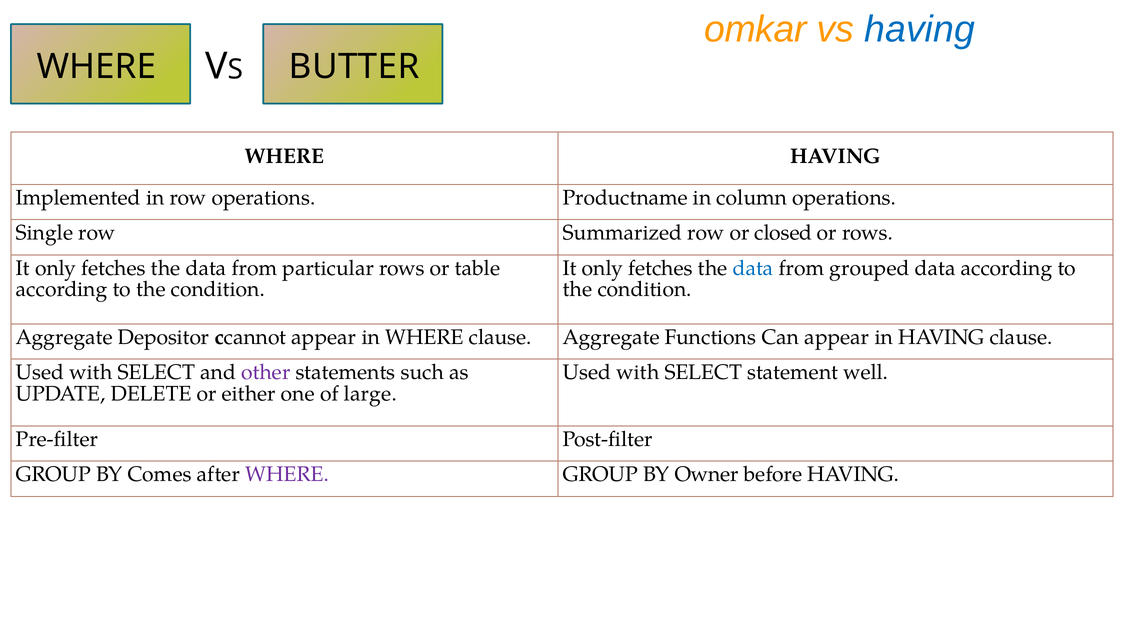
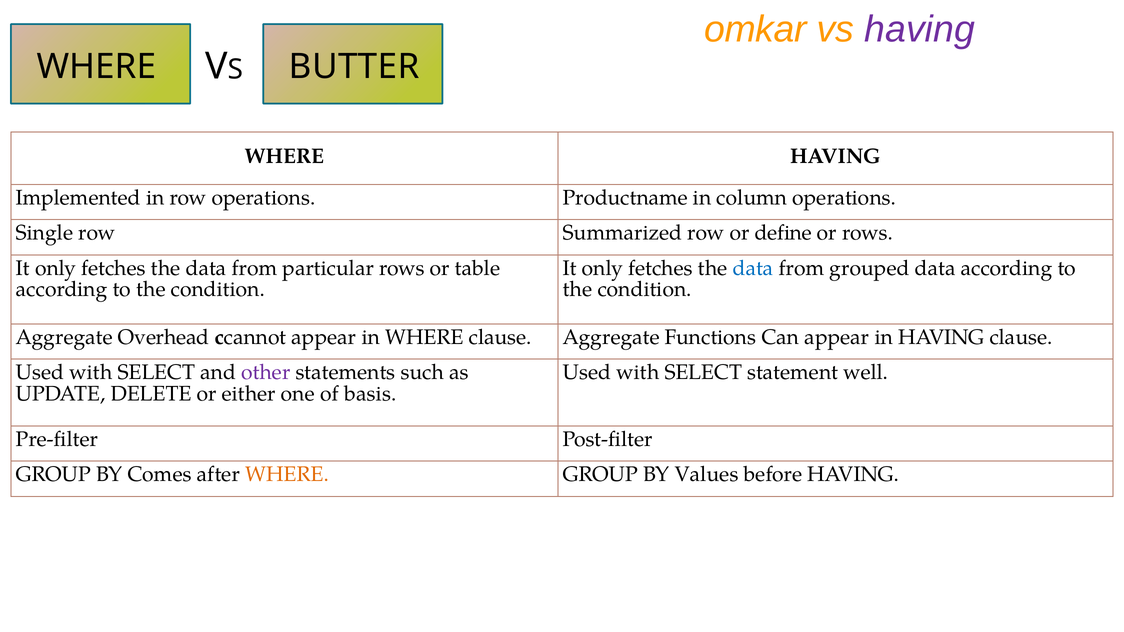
having colour: blue -> purple (920, 29)
closed: closed -> define (783, 233)
Depositor: Depositor -> Overhead (164, 337)
large: large -> basis (370, 394)
WHERE colour: purple -> orange (287, 475)
Owner: Owner -> Values (706, 475)
